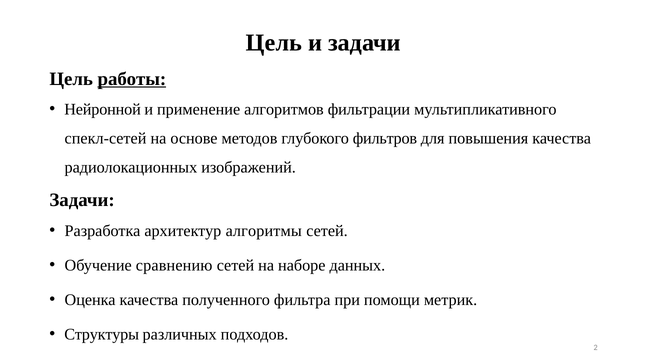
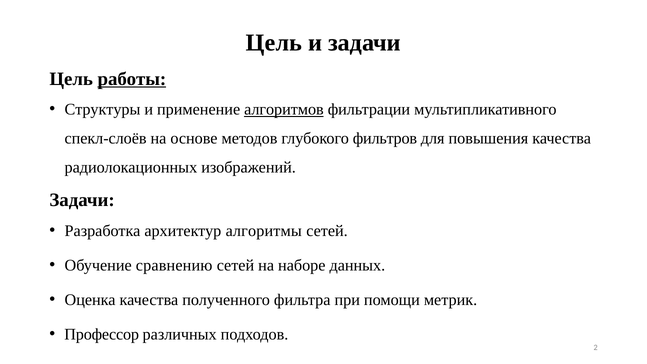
Нейронной: Нейронной -> Структуры (102, 109)
алгоритмов underline: none -> present (284, 109)
спекл-сетей: спекл-сетей -> спекл-слоёв (106, 138)
Структуры: Структуры -> Профессор (102, 334)
